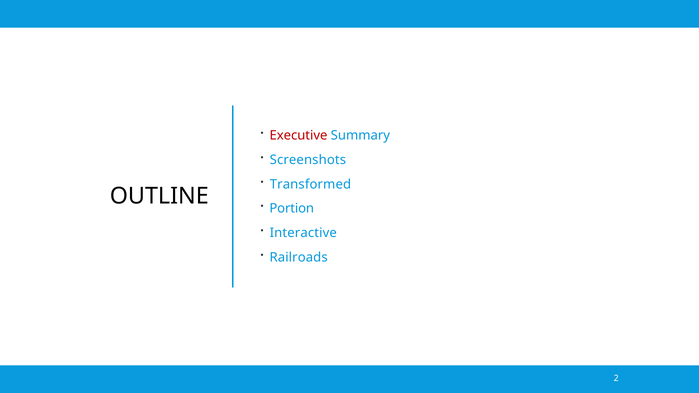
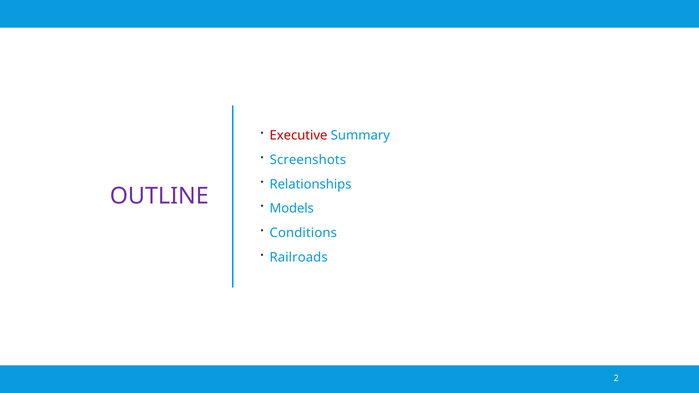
Transformed: Transformed -> Relationships (311, 184)
OUTLINE colour: black -> purple (159, 196)
Portion: Portion -> Models (292, 209)
Interactive: Interactive -> Conditions (303, 233)
